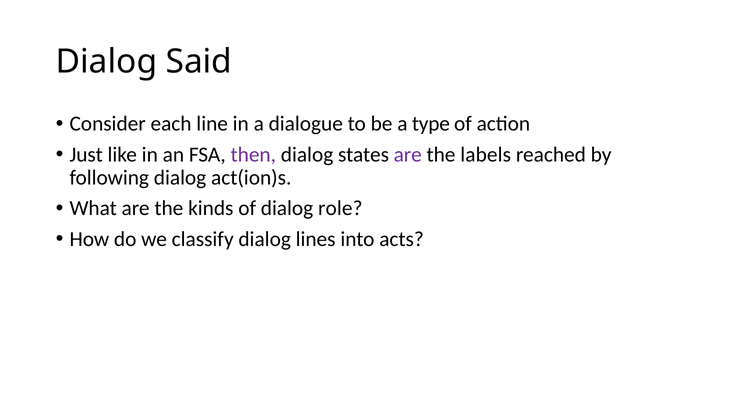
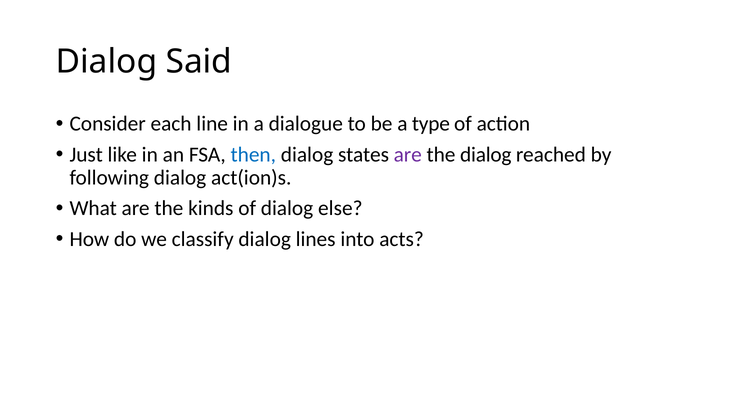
then colour: purple -> blue (253, 154)
the labels: labels -> dialog (486, 154)
role: role -> else (340, 208)
